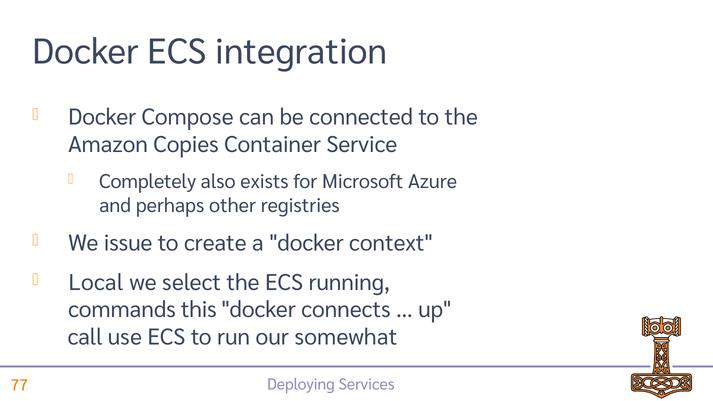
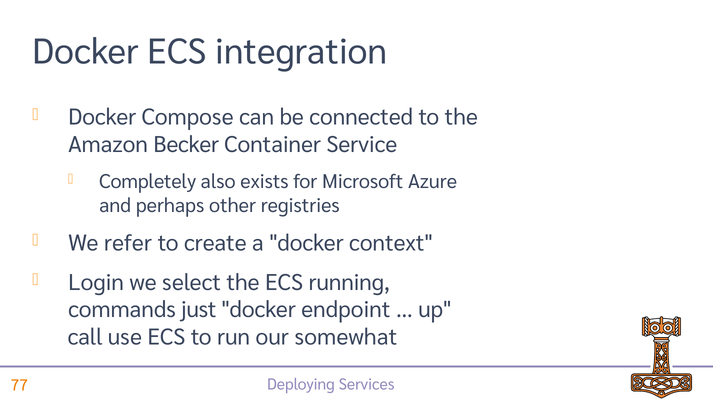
Copies: Copies -> Becker (186, 145)
issue: issue -> refer (128, 243)
Local: Local -> Login (96, 283)
this: this -> just (199, 310)
connects: connects -> endpoint (346, 310)
